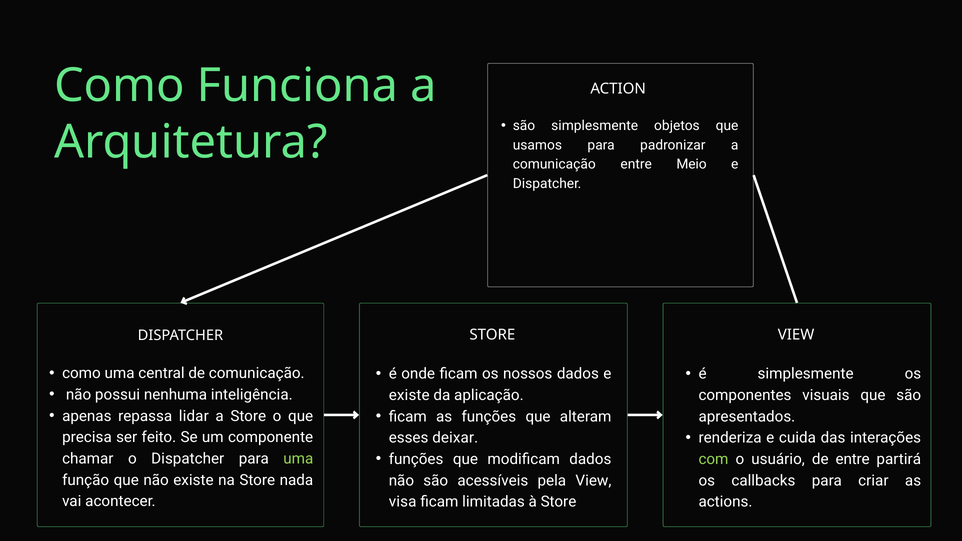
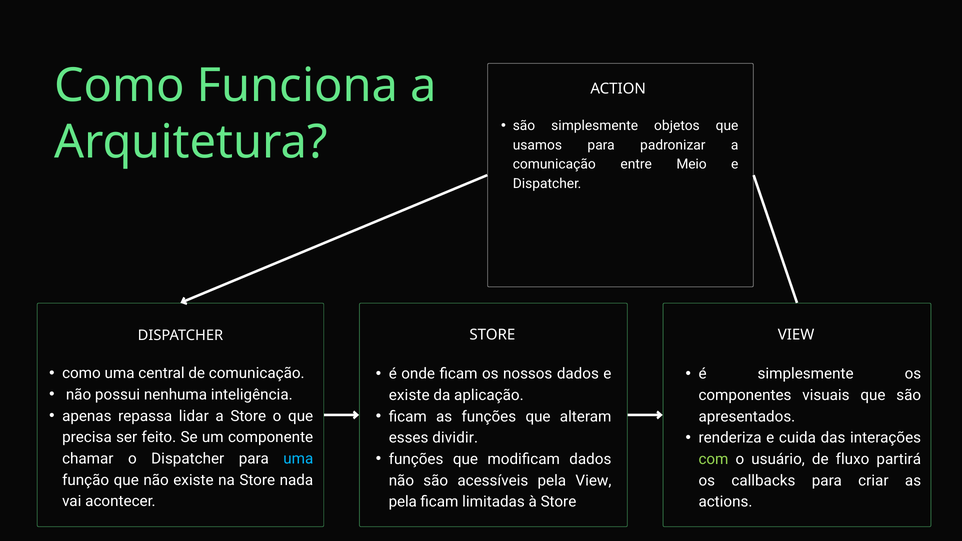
deixar: deixar -> dividir (455, 438)
uma colour: light green -> light blue (298, 459)
de entre: entre -> fluxo (853, 459)
visa: visa -> pela (403, 502)
